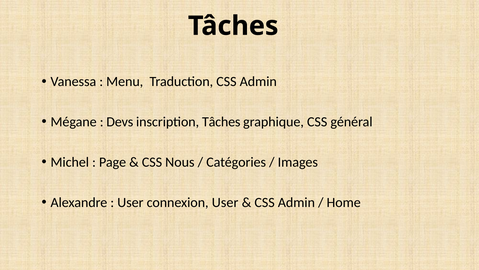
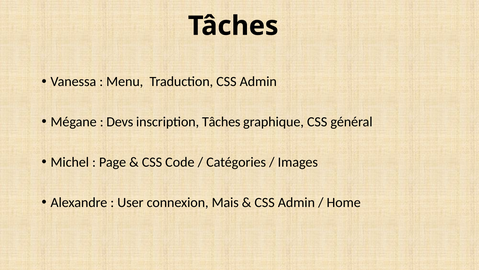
Nous: Nous -> Code (180, 162)
connexion User: User -> Mais (225, 202)
